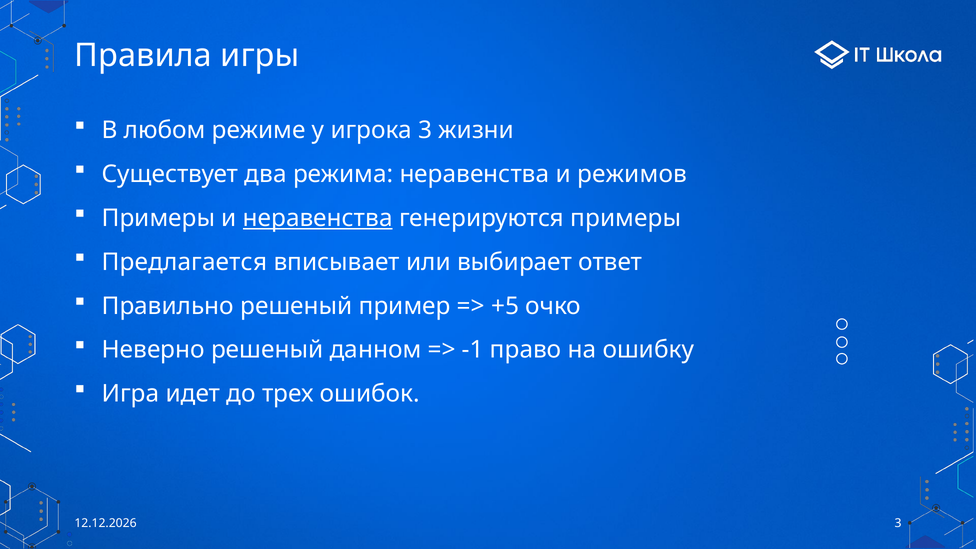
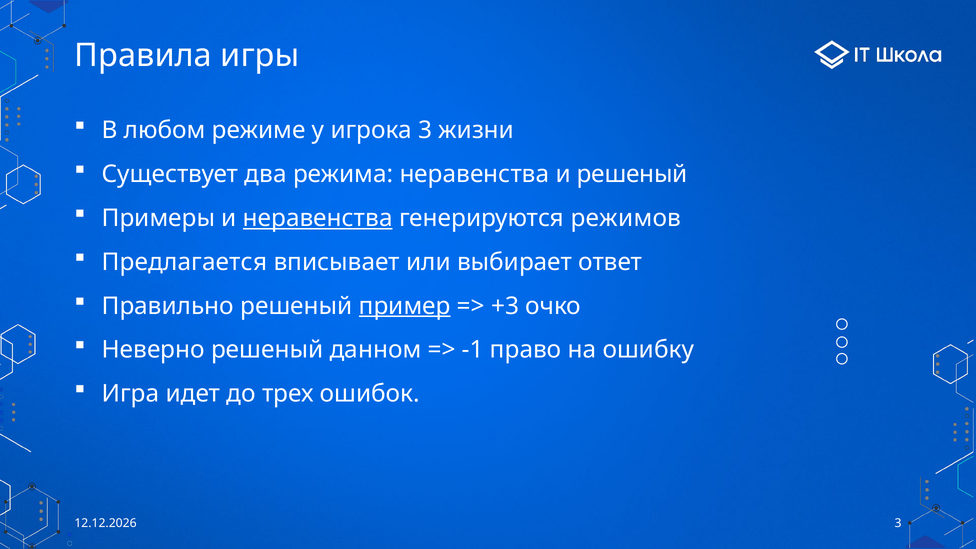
и режимов: режимов -> решеный (632, 174)
генерируются примеры: примеры -> режимов (626, 218)
пример underline: none -> present (405, 306)
+5: +5 -> +3 (505, 306)
